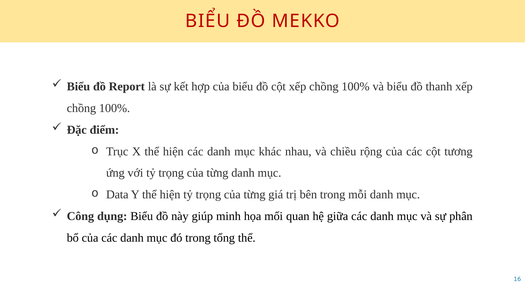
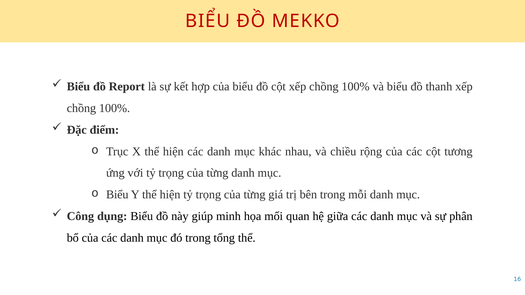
Data: Data -> Biểu (117, 195)
